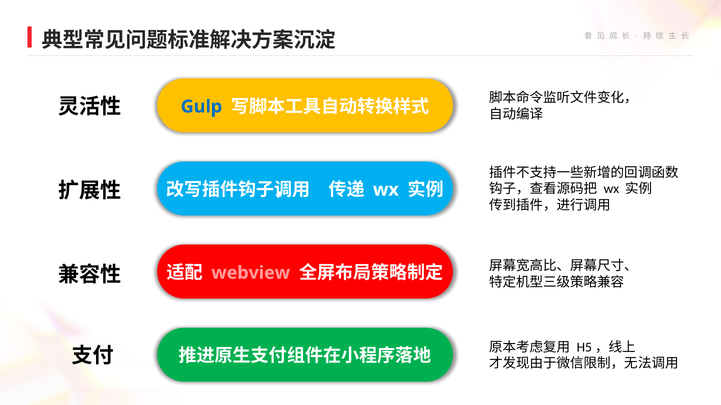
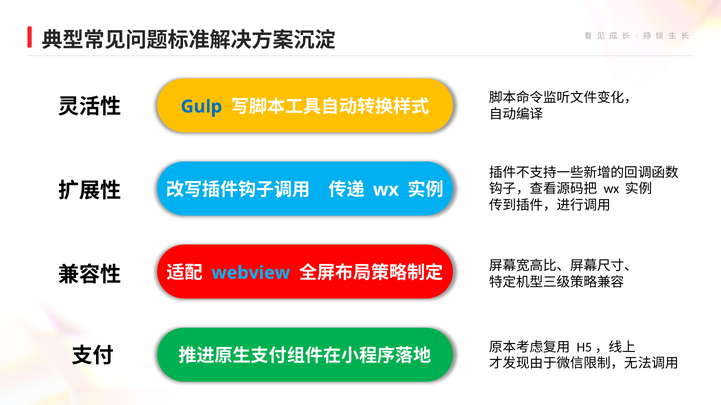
webview colour: pink -> light blue (251, 273)
